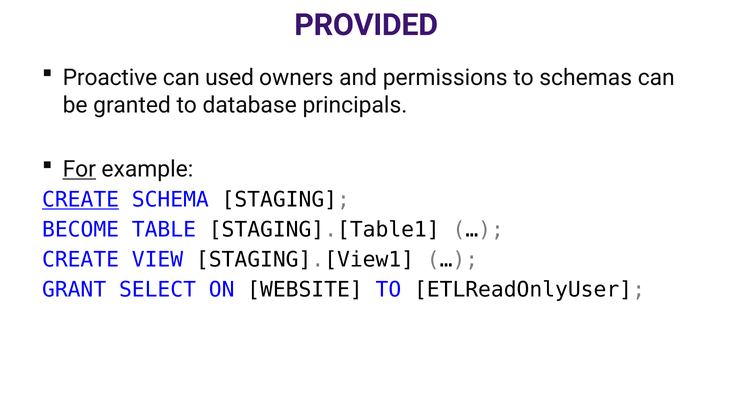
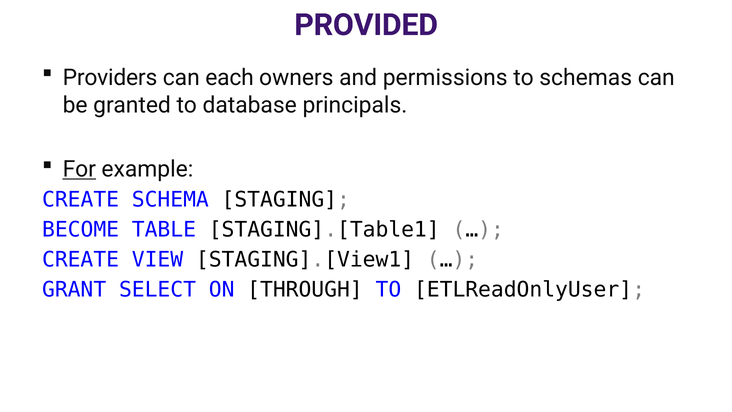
Proactive: Proactive -> Providers (110, 78)
used: used -> each (230, 78)
CREATE underline: present -> none (81, 200)
WEBSITE: WEBSITE -> THROUGH (305, 289)
